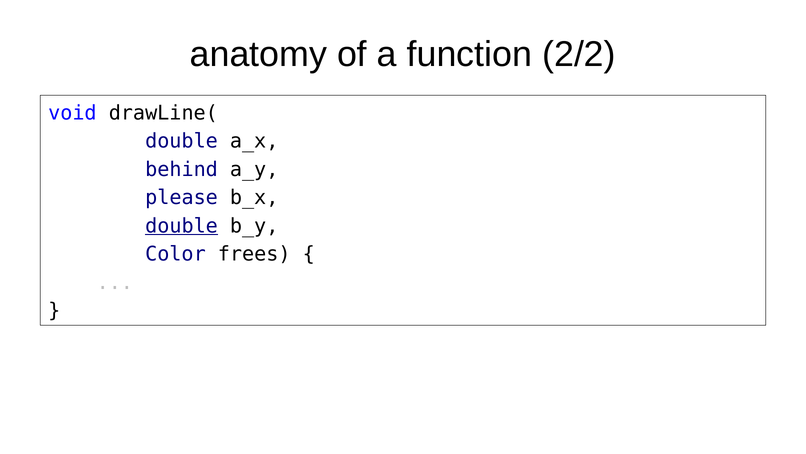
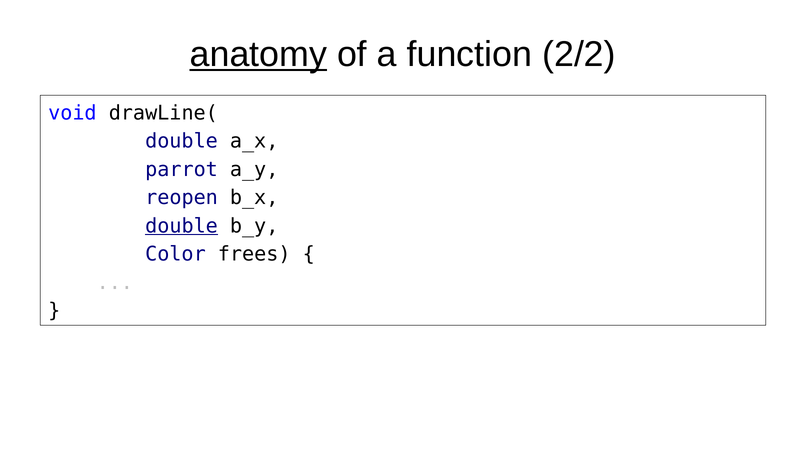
anatomy underline: none -> present (258, 54)
behind: behind -> parrot (182, 169)
please: please -> reopen (182, 197)
